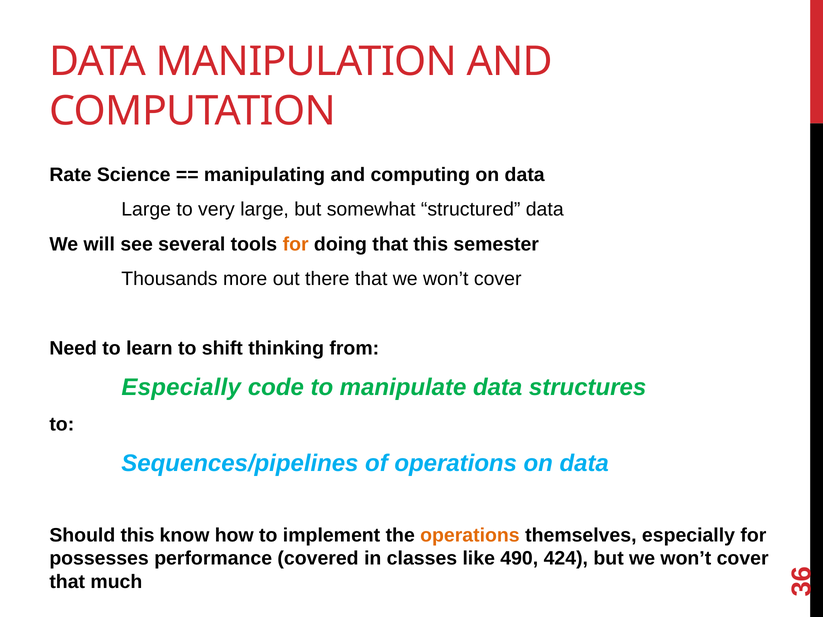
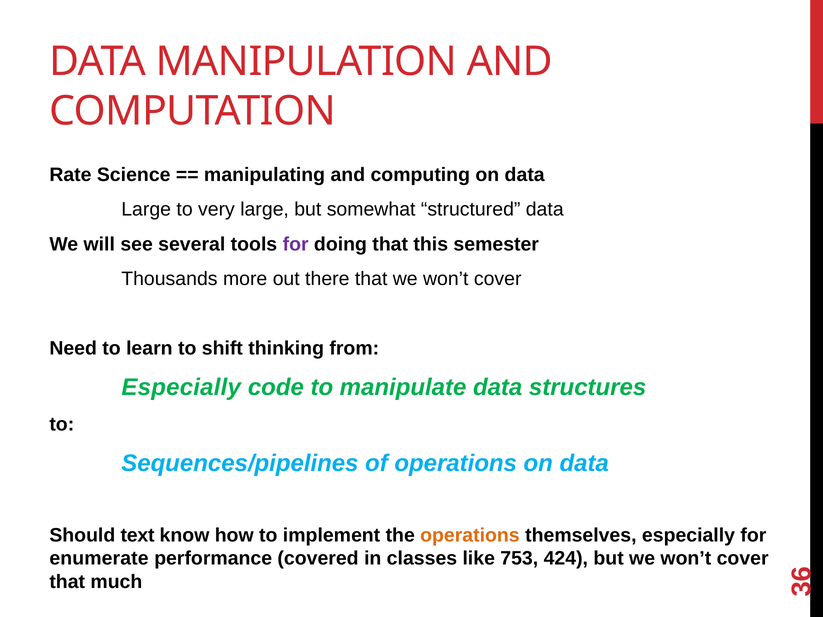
for colour: orange -> purple (296, 244)
Should this: this -> text (138, 535)
possesses: possesses -> enumerate (99, 559)
490: 490 -> 753 (519, 559)
